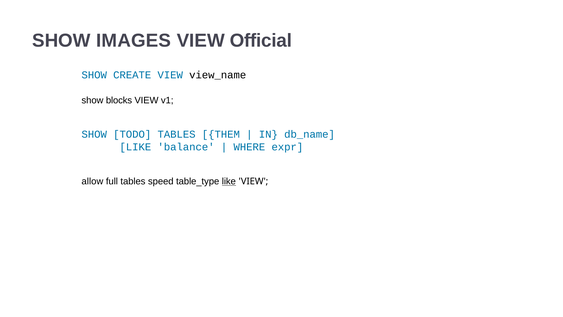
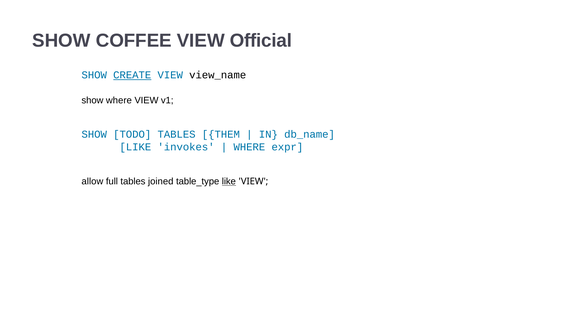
IMAGES: IMAGES -> COFFEE (134, 41)
CREATE underline: none -> present (132, 75)
show blocks: blocks -> where (119, 100)
balance: balance -> invokes (186, 147)
speed: speed -> joined (161, 181)
